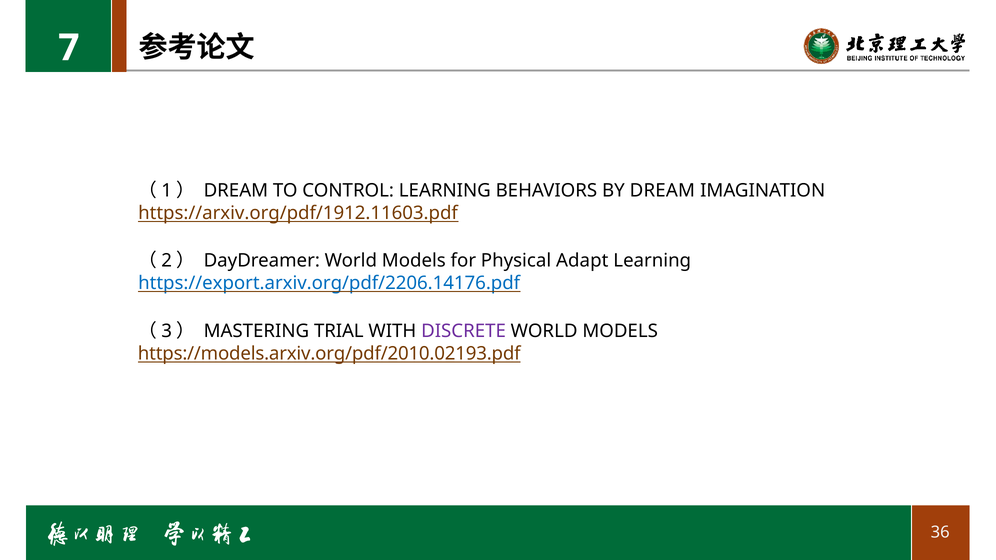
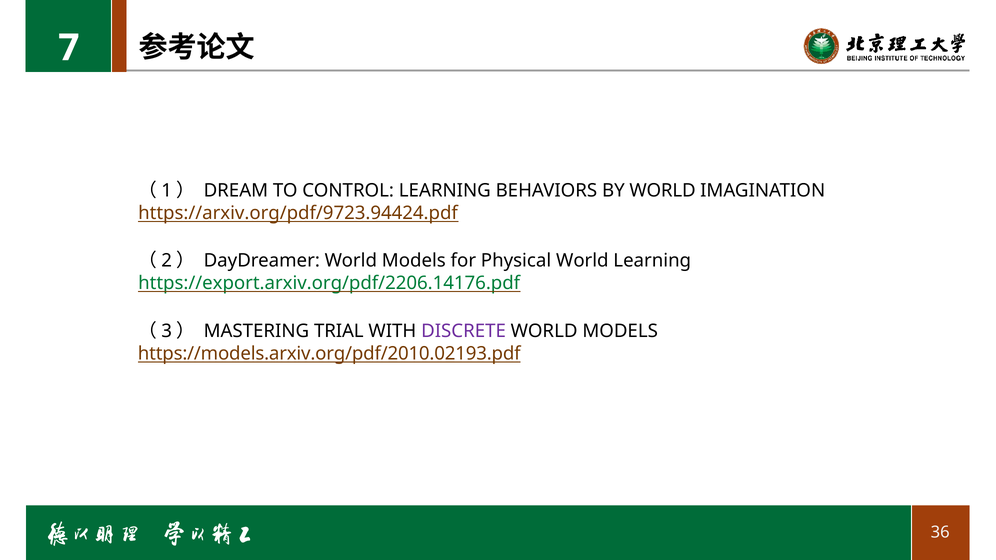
BY DREAM: DREAM -> WORLD (663, 191)
https://arxiv.org/pdf/1912.11603.pdf: https://arxiv.org/pdf/1912.11603.pdf -> https://arxiv.org/pdf/9723.94424.pdf (298, 213)
Physical Adapt: Adapt -> World (582, 261)
https://export.arxiv.org/pdf/2206.14176.pdf colour: blue -> green (329, 283)
